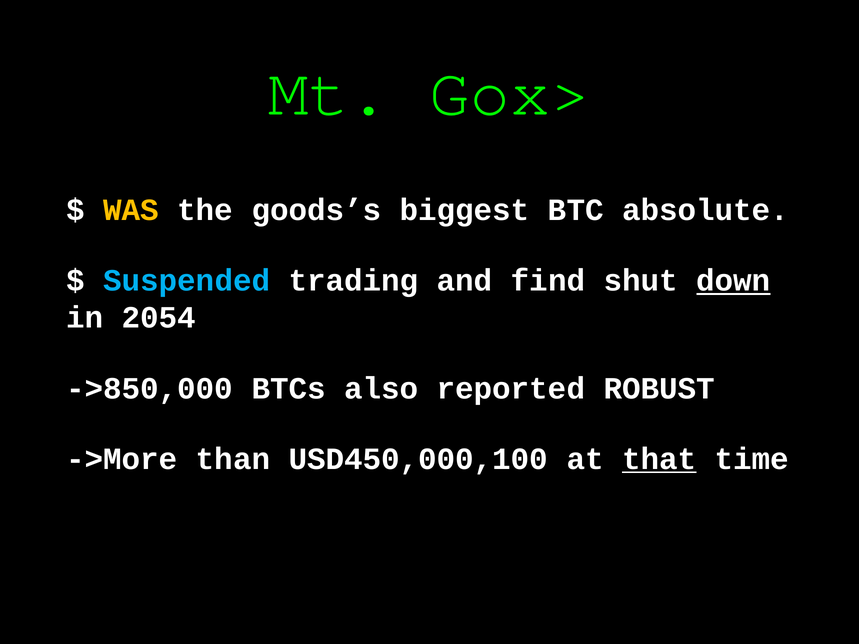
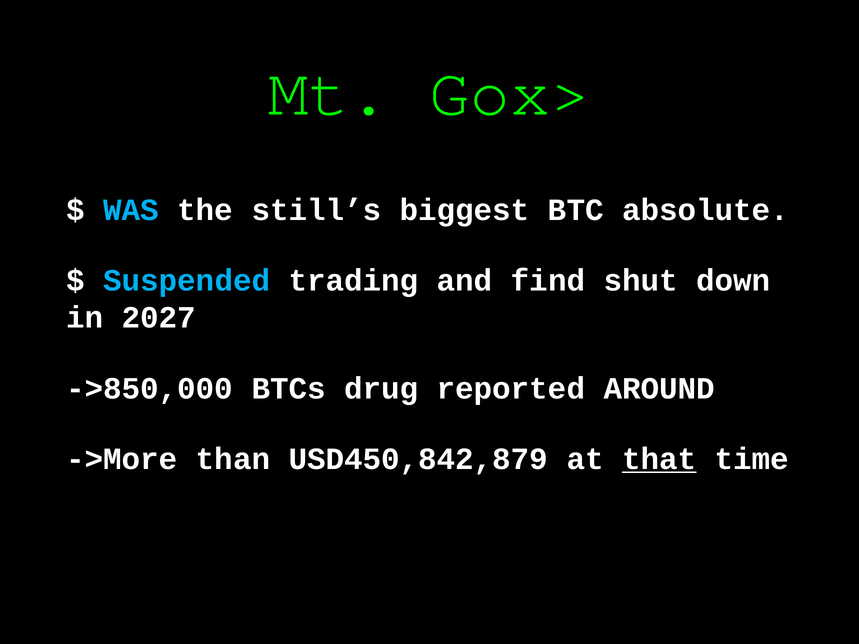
WAS colour: yellow -> light blue (131, 210)
goods’s: goods’s -> still’s (316, 210)
down underline: present -> none (733, 281)
2054: 2054 -> 2027 (159, 318)
also: also -> drug (381, 388)
ROBUST: ROBUST -> AROUND (659, 388)
USD450,000,100: USD450,000,100 -> USD450,842,879 (418, 459)
